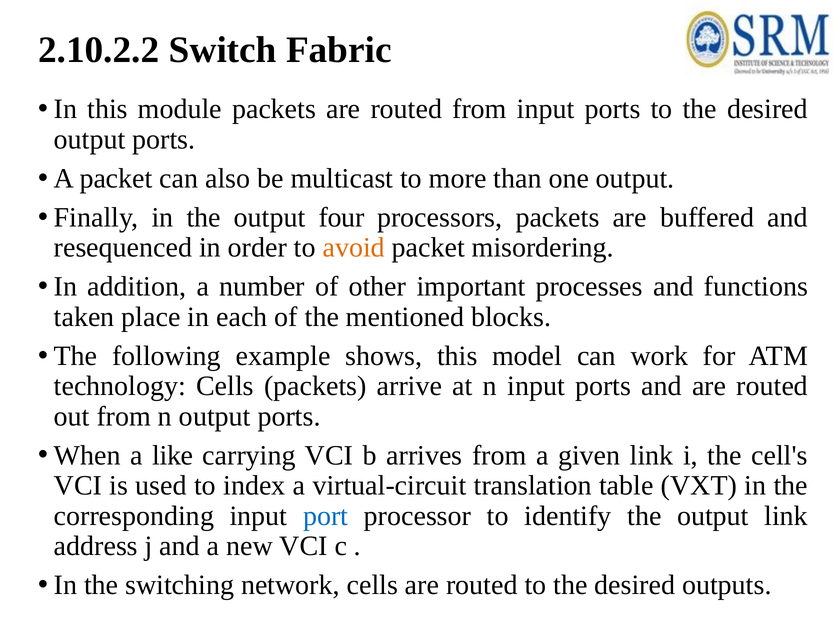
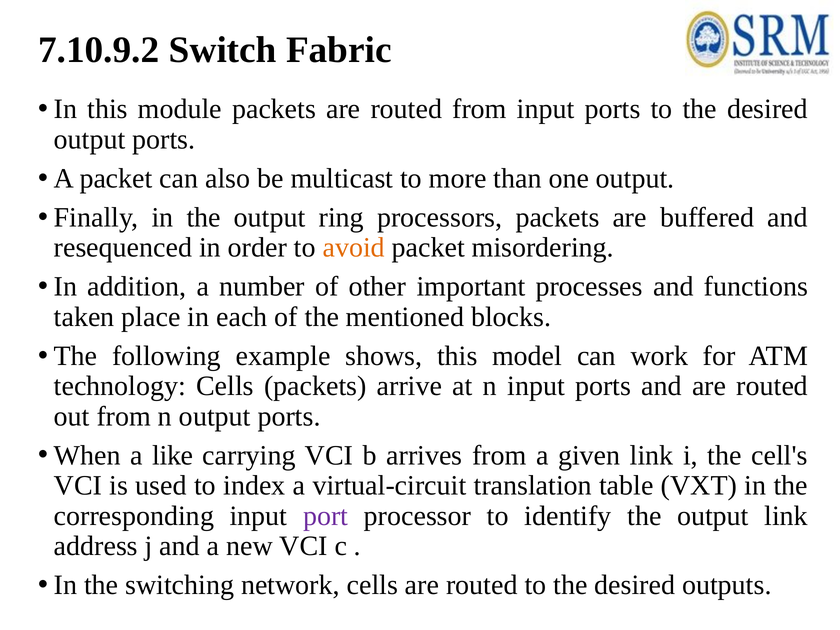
2.10.2.2: 2.10.2.2 -> 7.10.9.2 (99, 50)
four: four -> ring (341, 217)
port colour: blue -> purple (326, 516)
